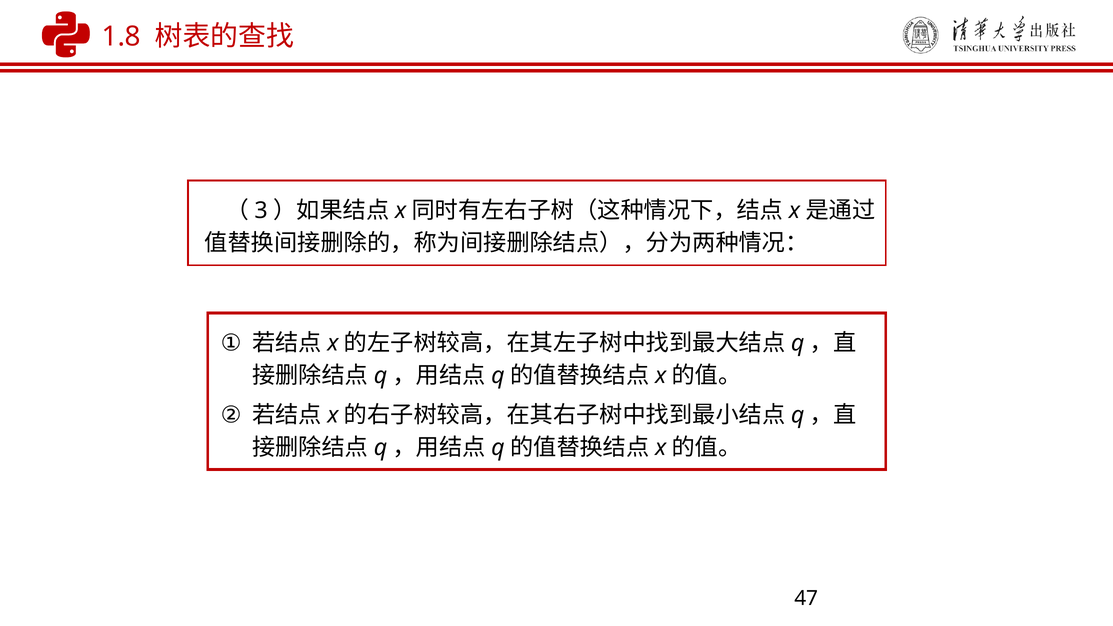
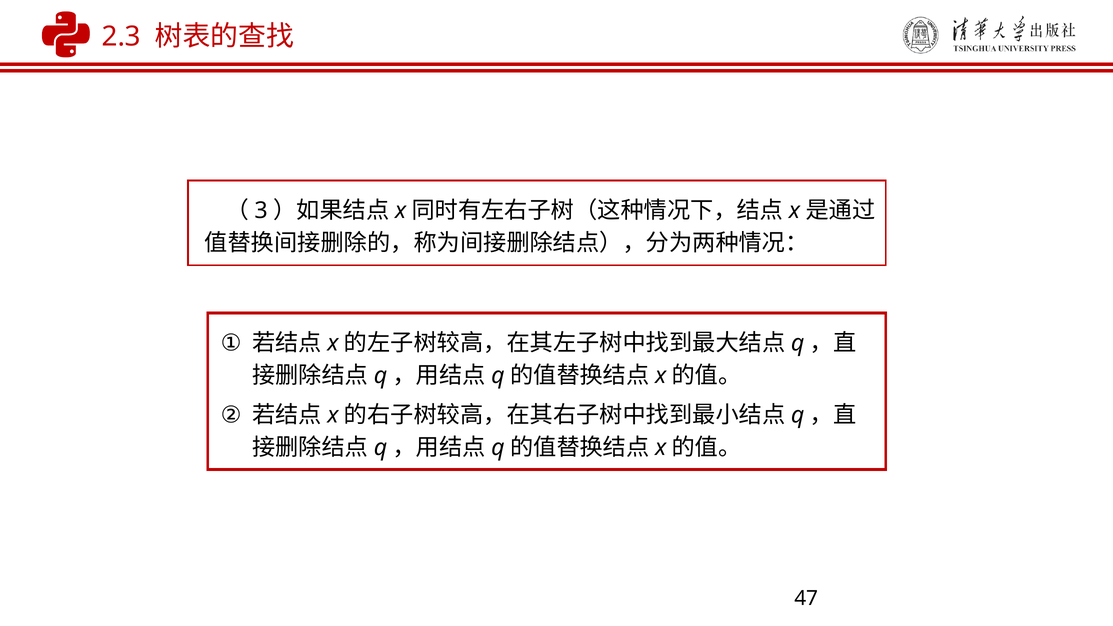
1.8: 1.8 -> 2.3 (121, 36)
